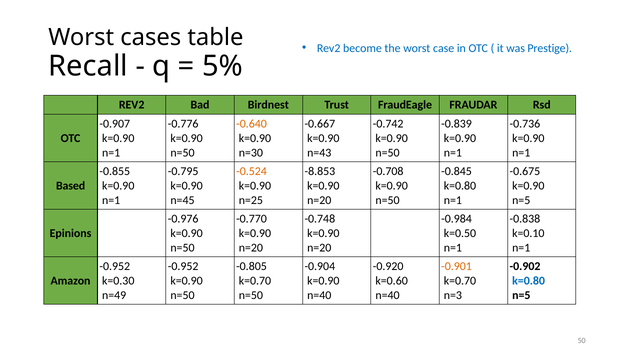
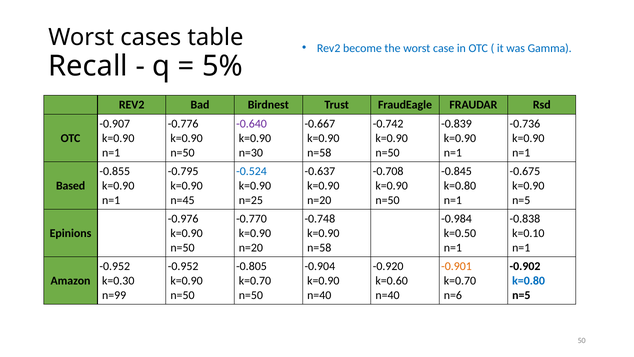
Prestige: Prestige -> Gamma (550, 48)
-0.640 colour: orange -> purple (251, 124)
n=43: n=43 -> n=58 (319, 153)
-0.524 colour: orange -> blue (251, 171)
-8.853: -8.853 -> -0.637 (320, 171)
n=20: n=20 -> n=58 (319, 248)
n=49: n=49 -> n=99 (114, 295)
n=3: n=3 -> n=6 (453, 295)
